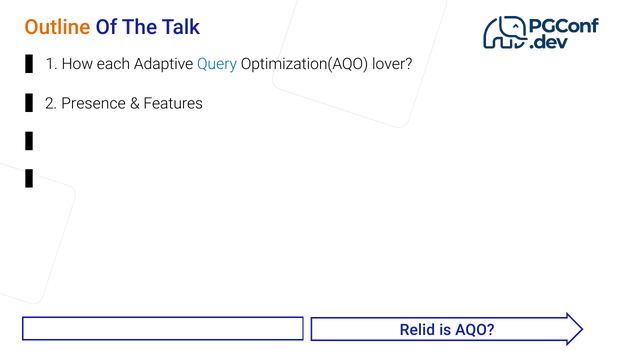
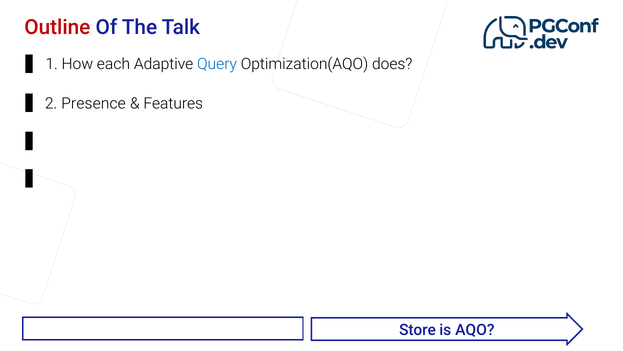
Outline colour: orange -> red (57, 28)
lover: lover -> does (392, 64)
Relid: Relid -> Store (418, 329)
